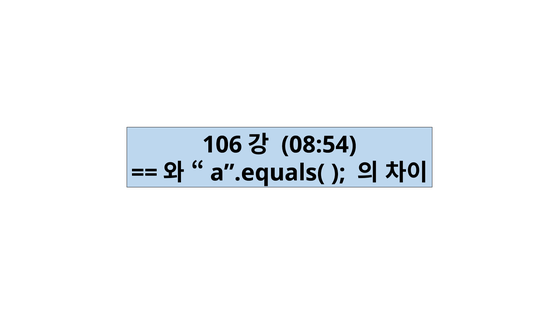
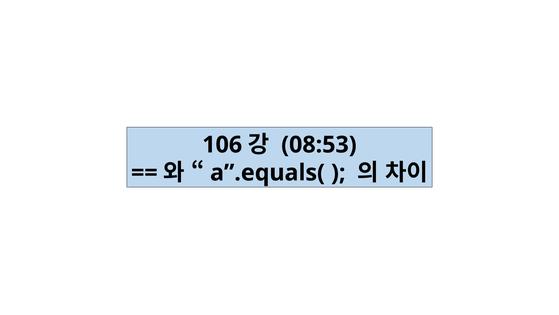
08:54: 08:54 -> 08:53 (319, 145)
